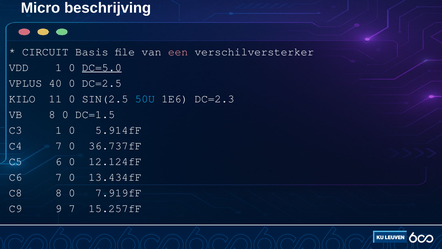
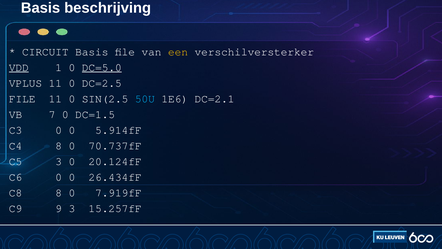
Micro: Micro -> Basis (41, 8)
een colour: pink -> yellow (178, 52)
VDD underline: none -> present (19, 67)
VPLUS 40: 40 -> 11 (55, 83)
KILO: KILO -> FILE (22, 99)
DC=2.3: DC=2.3 -> DC=2.1 (215, 99)
VB 8: 8 -> 7 (52, 114)
C3 1: 1 -> 0 (59, 130)
C4 7: 7 -> 8 (59, 146)
36.737fF: 36.737fF -> 70.737fF (115, 146)
C5 6: 6 -> 3 (59, 161)
12.124fF: 12.124fF -> 20.124fF (115, 161)
C6 7: 7 -> 0 (59, 177)
13.434fF: 13.434fF -> 26.434fF (115, 177)
9 7: 7 -> 3 (72, 208)
